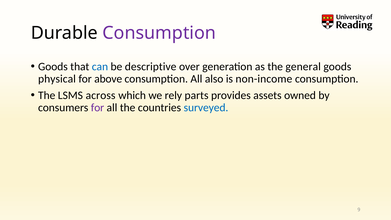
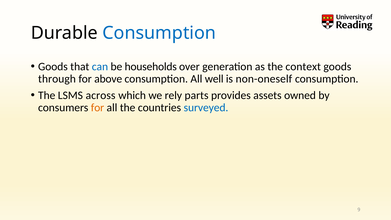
Consumption colour: purple -> blue (159, 33)
descriptive: descriptive -> households (151, 67)
general: general -> context (303, 67)
physical: physical -> through (57, 79)
also: also -> well (214, 79)
non-income: non-income -> non-oneself (264, 79)
for colour: purple -> orange (98, 108)
